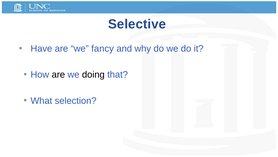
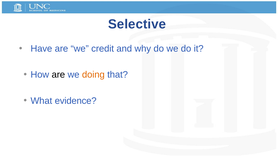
fancy: fancy -> credit (103, 48)
doing colour: black -> orange (93, 74)
selection: selection -> evidence (76, 100)
